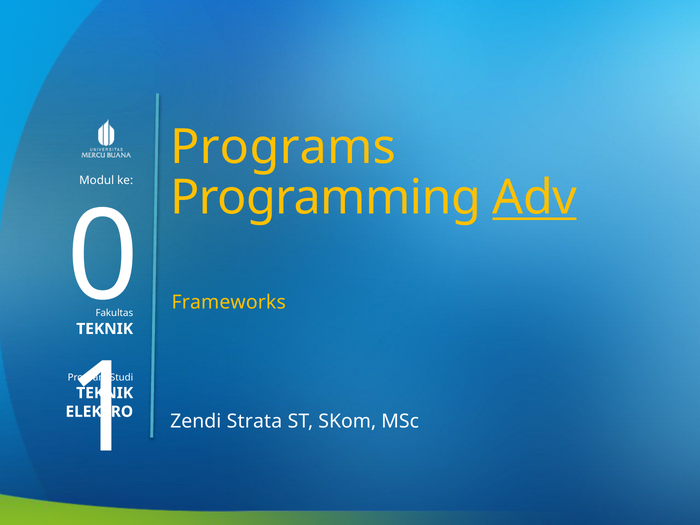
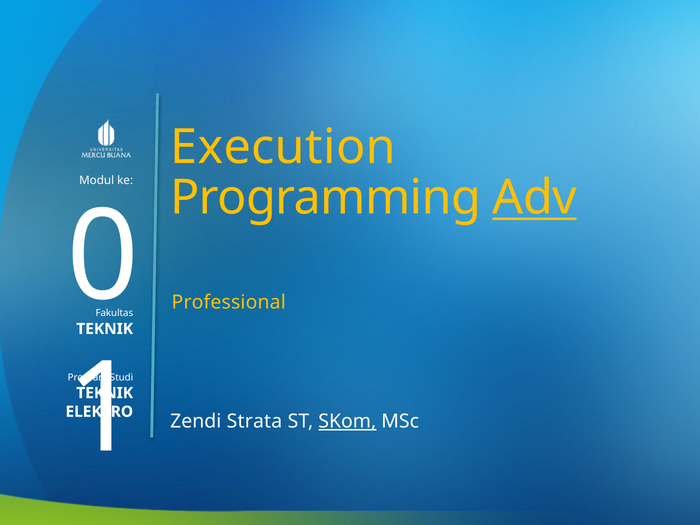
Programs: Programs -> Execution (283, 147)
Frameworks: Frameworks -> Professional (229, 302)
SKom underline: none -> present (347, 421)
